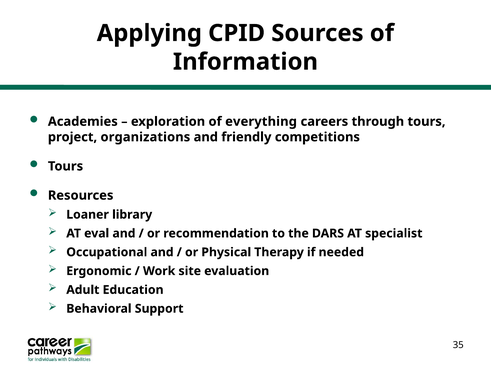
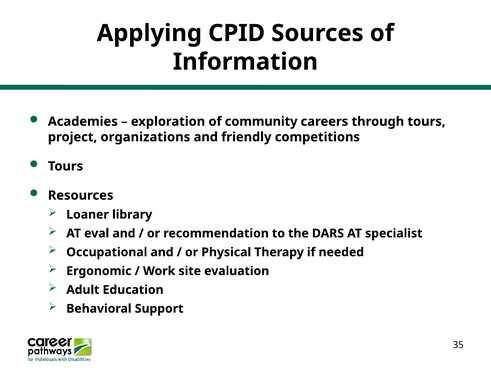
everything: everything -> community (261, 122)
